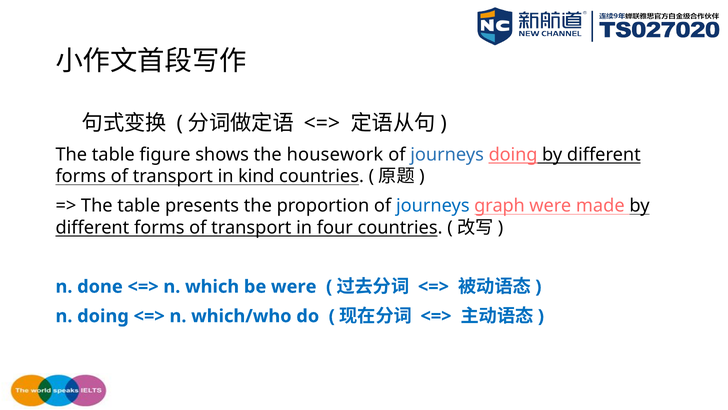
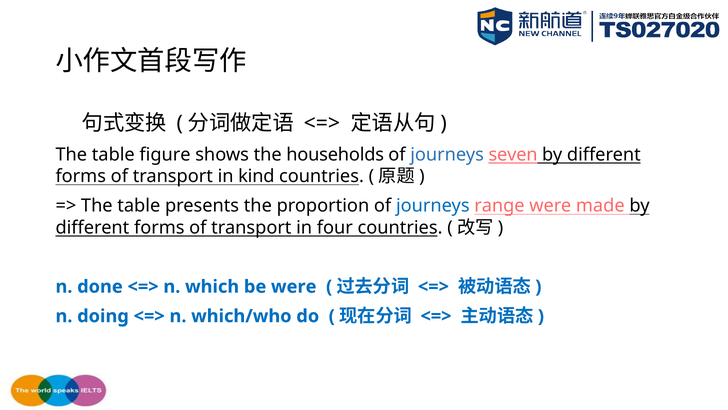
housework: housework -> households (335, 154)
journeys doing: doing -> seven (513, 154)
graph: graph -> range (499, 206)
